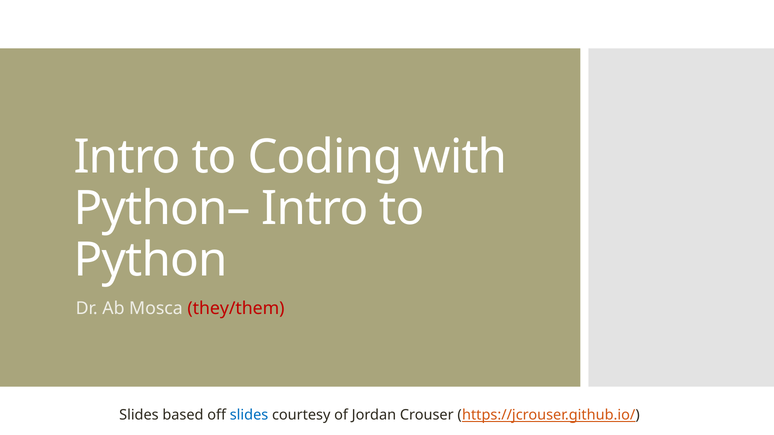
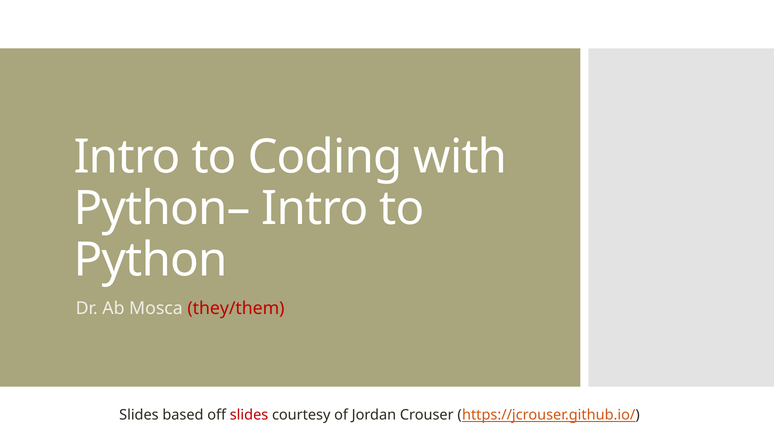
slides colour: blue -> red (249, 415)
